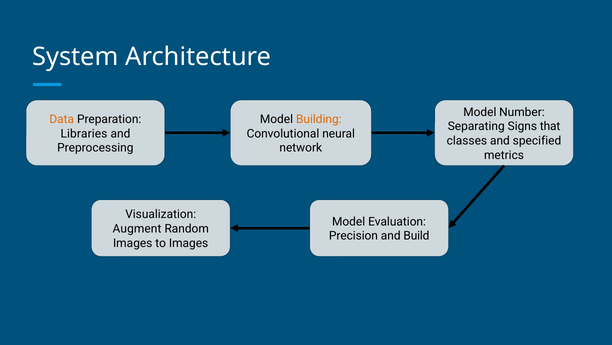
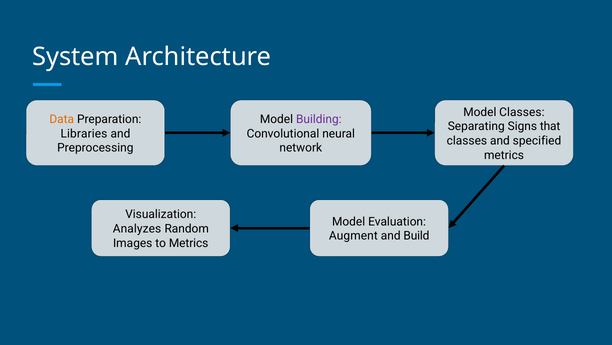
Model Number: Number -> Classes (522, 112)
Building colour: orange -> purple (319, 119)
Augment: Augment -> Analyzes (137, 228)
Precision: Precision -> Augment (353, 235)
to Images: Images -> Metrics (189, 243)
